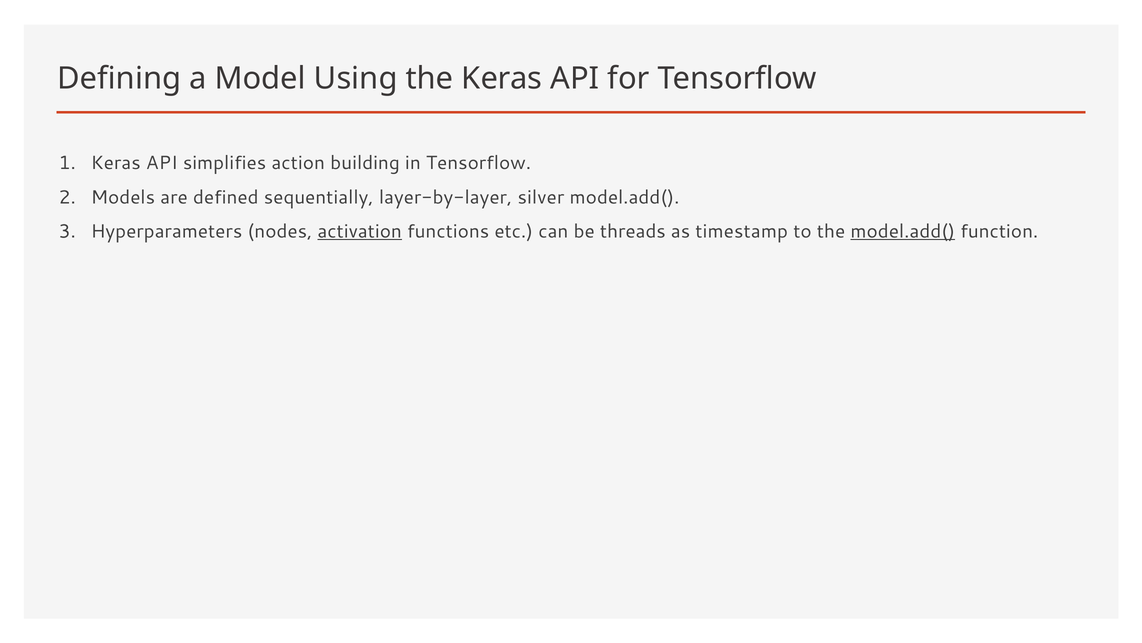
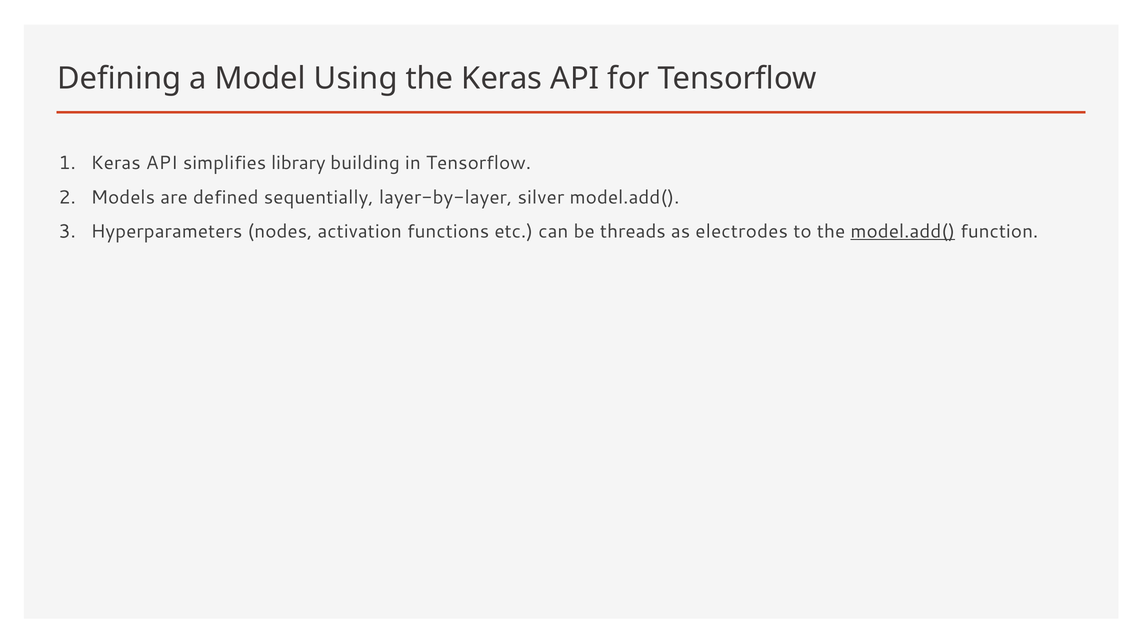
action: action -> library (298, 163)
activation underline: present -> none (360, 231)
timestamp: timestamp -> electrodes (742, 231)
